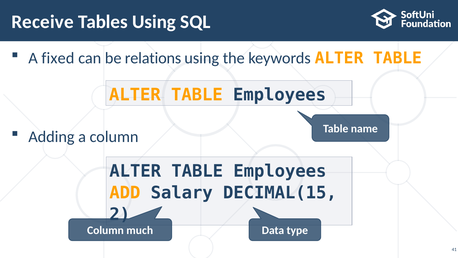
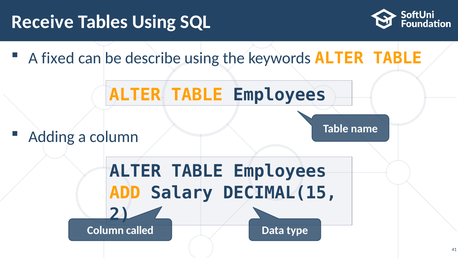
relations: relations -> describe (153, 58)
much: much -> called (140, 230)
